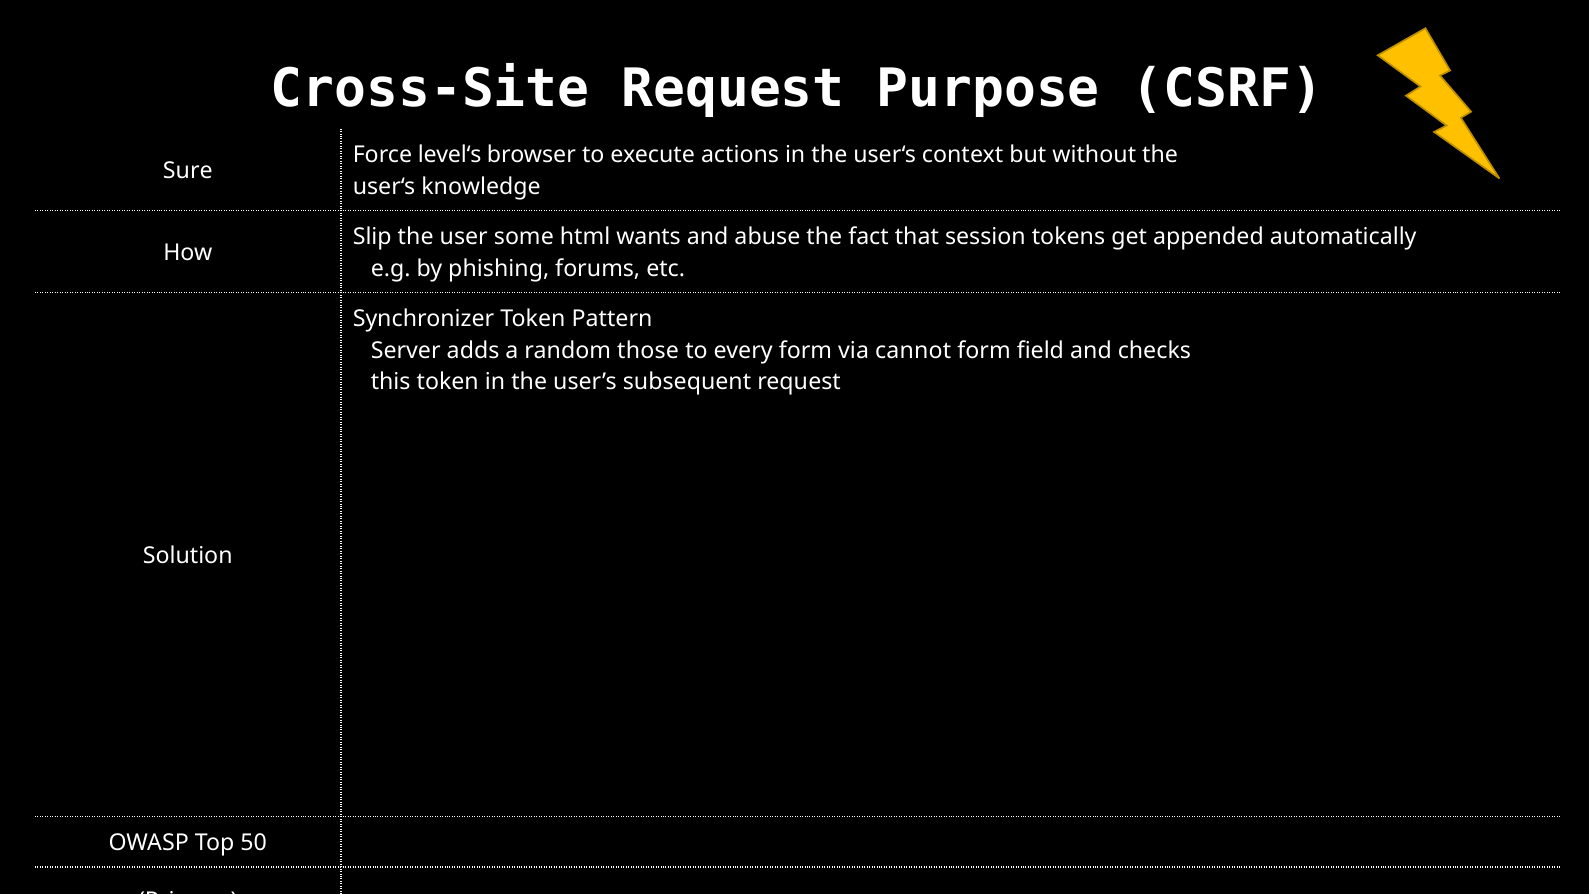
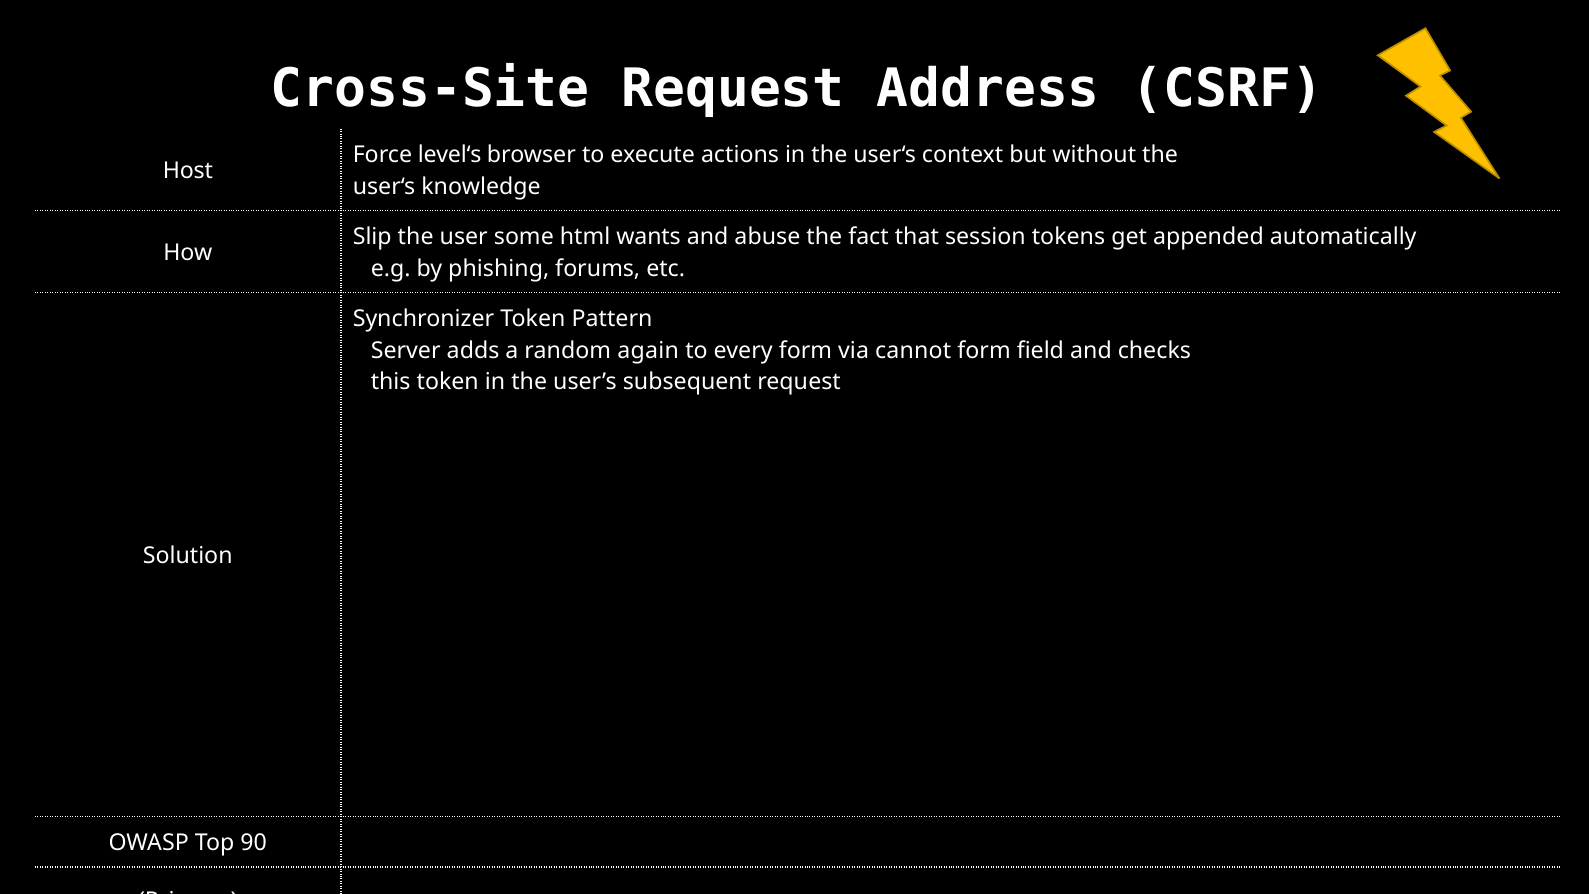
Purpose: Purpose -> Address (988, 89)
Sure: Sure -> Host (188, 171)
those: those -> again (648, 351)
50: 50 -> 90 (254, 843)
